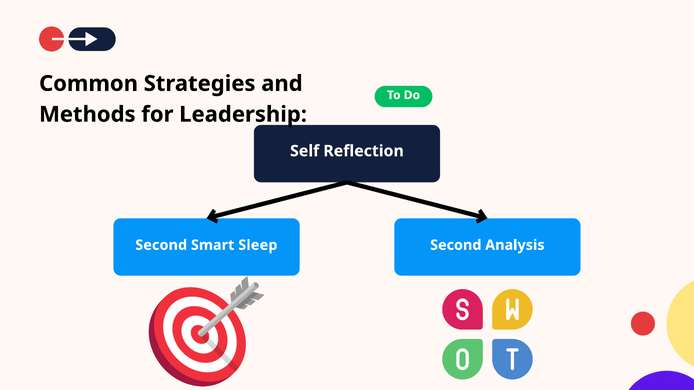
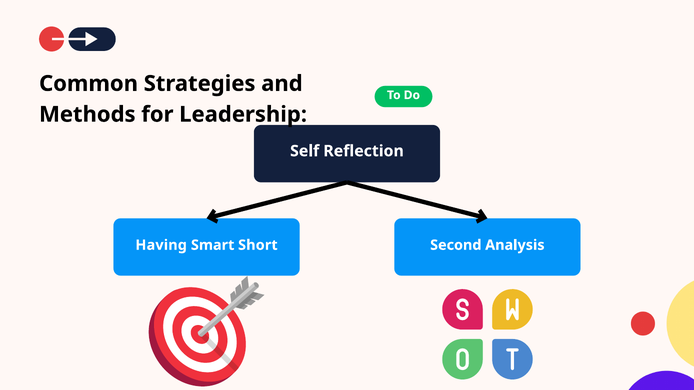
Second: Second -> Having (161, 245)
Sleep: Sleep -> Short (258, 245)
